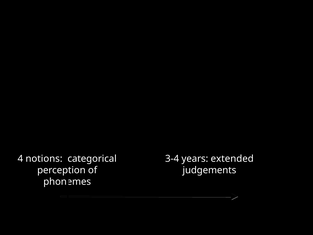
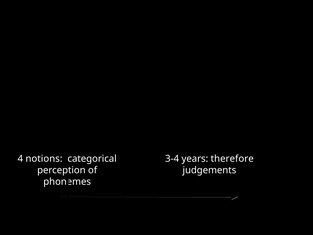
extended: extended -> therefore (232, 159)
